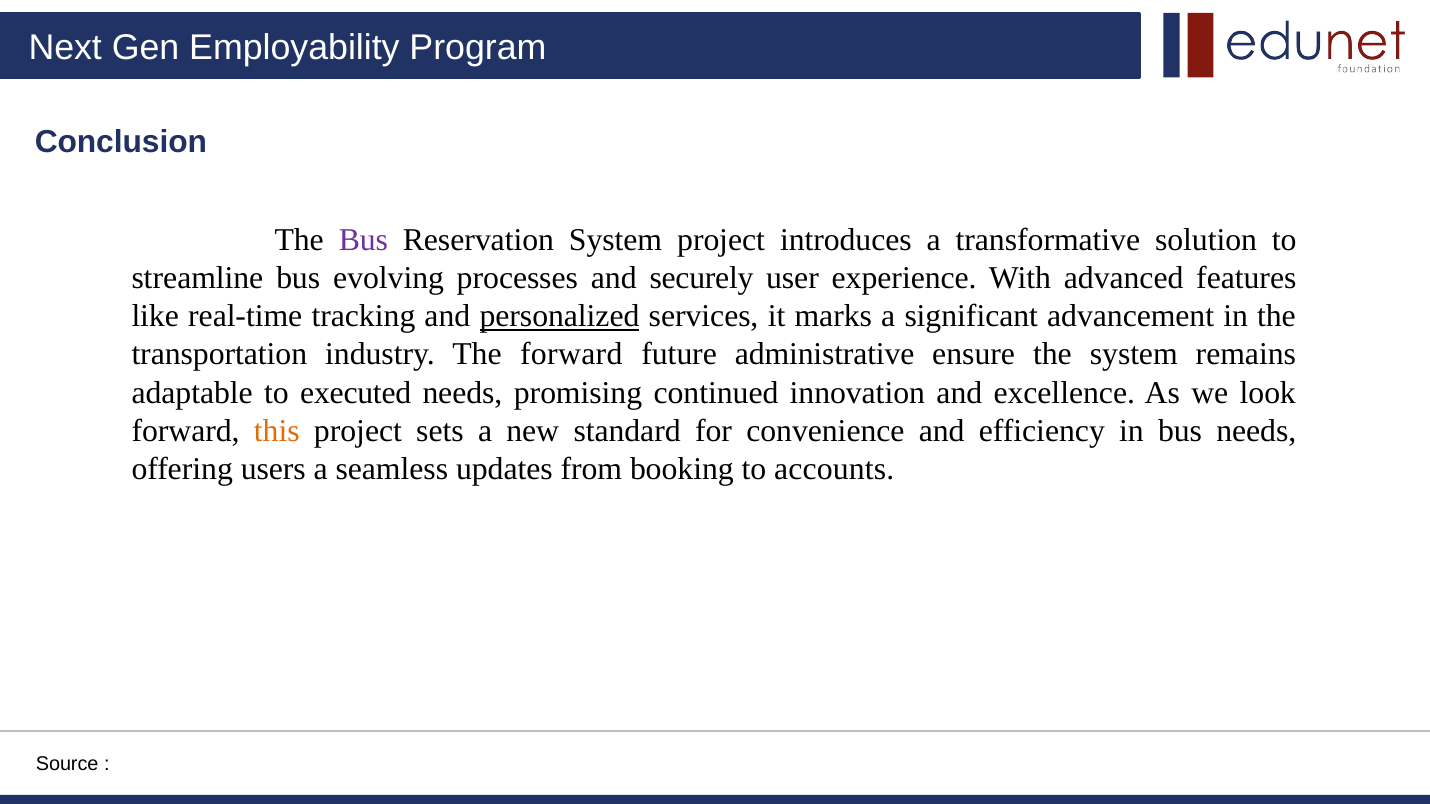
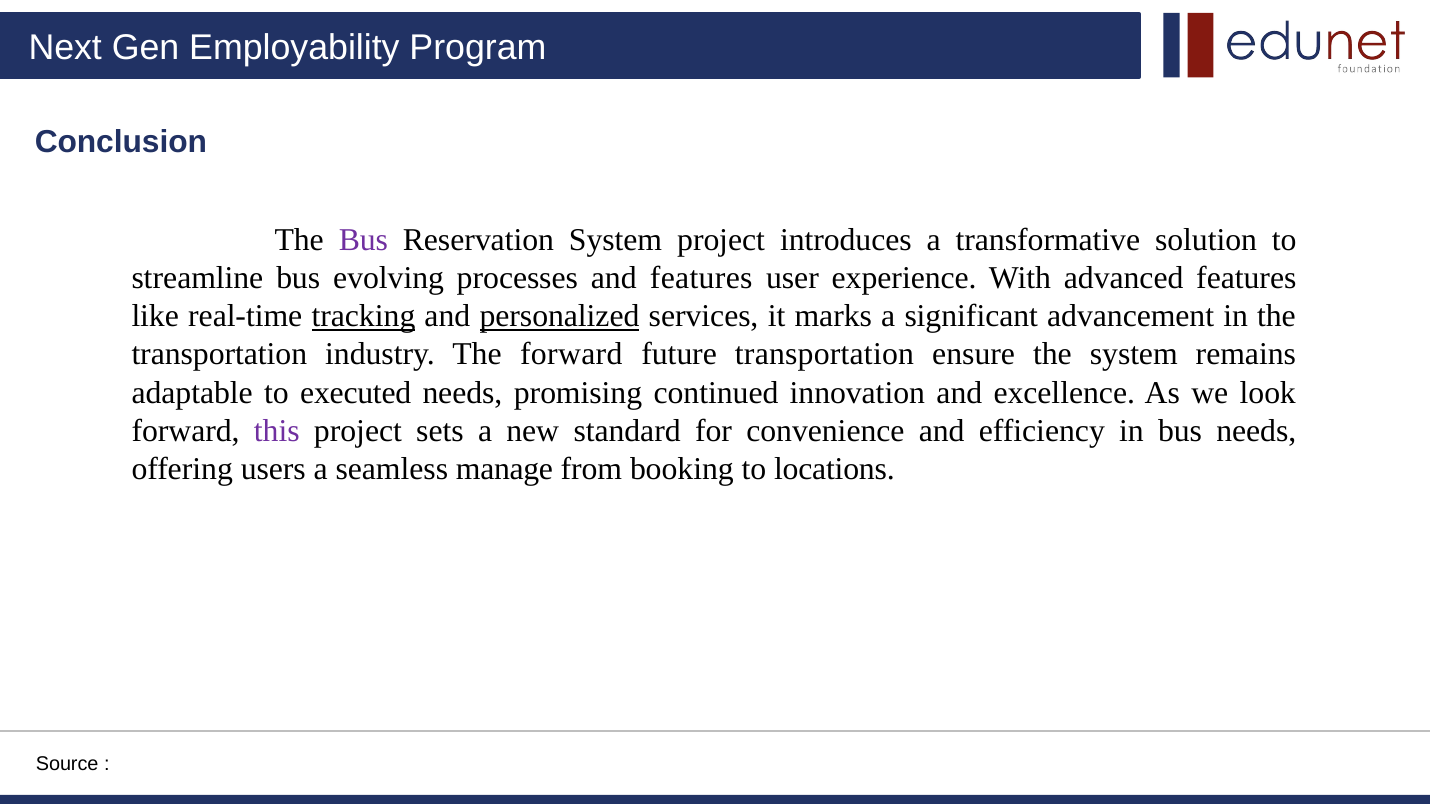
and securely: securely -> features (701, 278)
tracking underline: none -> present (363, 317)
future administrative: administrative -> transportation (824, 355)
this colour: orange -> purple (277, 431)
updates: updates -> manage (504, 469)
accounts: accounts -> locations (834, 469)
